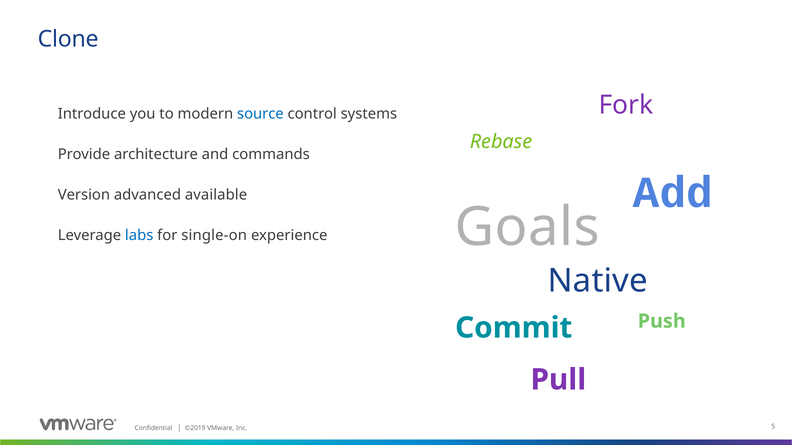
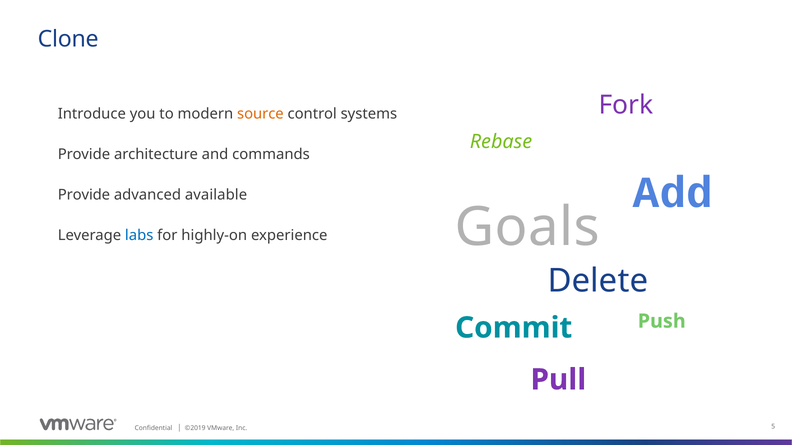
source colour: blue -> orange (260, 114)
Version: Version -> Provide (84, 195)
single-on: single-on -> highly-on (214, 236)
Native: Native -> Delete (598, 281)
